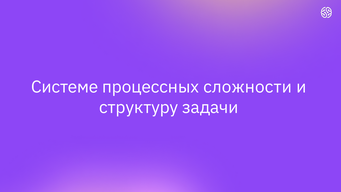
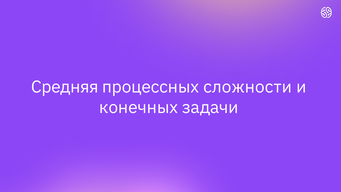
Системе: Системе -> Средняя (65, 87)
структуру: структуру -> конечных (139, 107)
